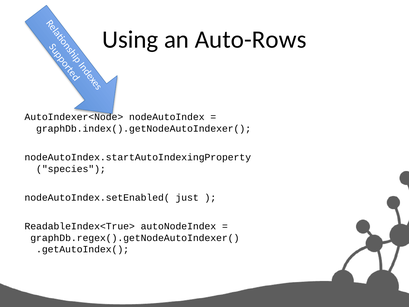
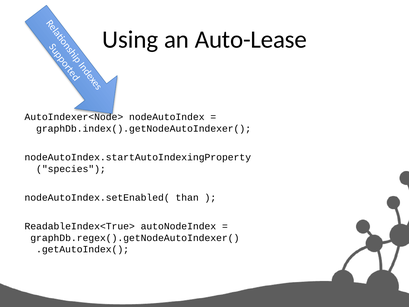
Auto-Rows: Auto-Rows -> Auto-Lease (251, 40)
just: just -> than (187, 197)
